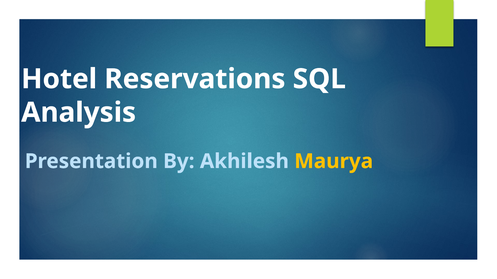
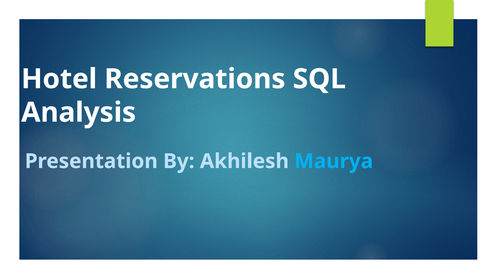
Maurya colour: yellow -> light blue (334, 162)
